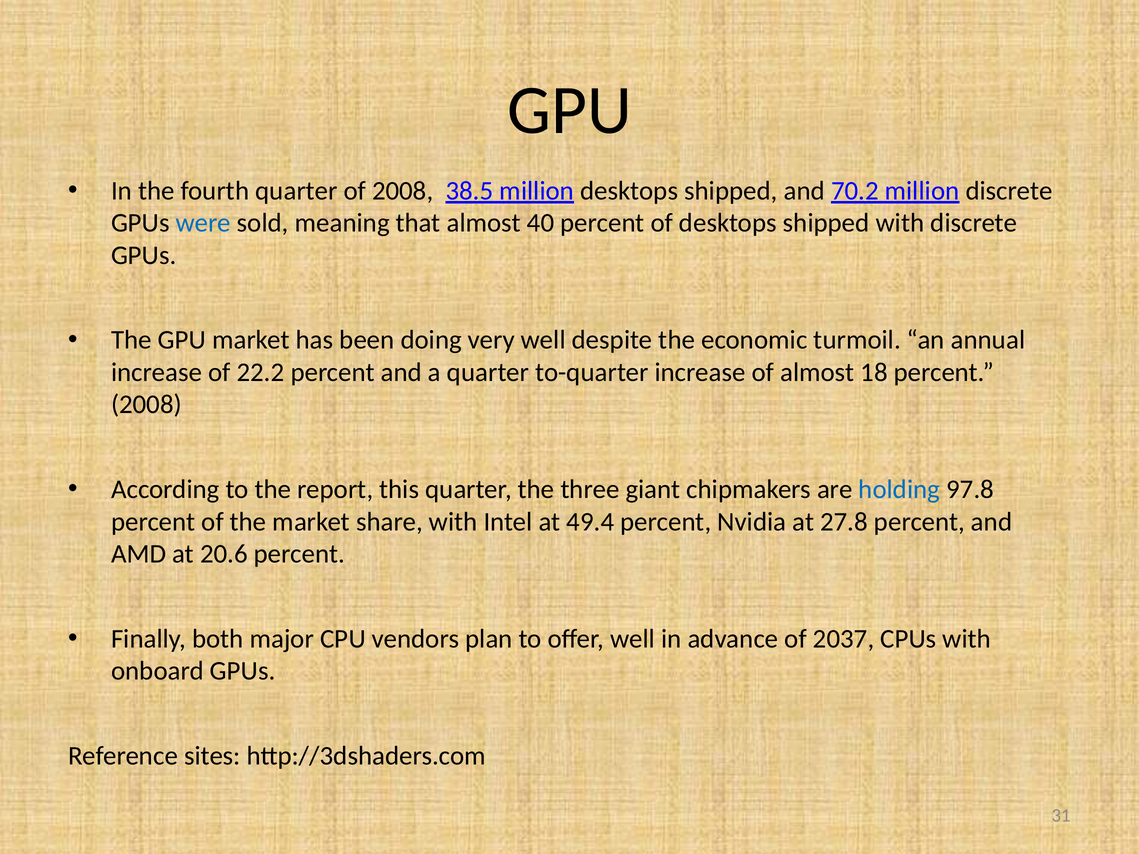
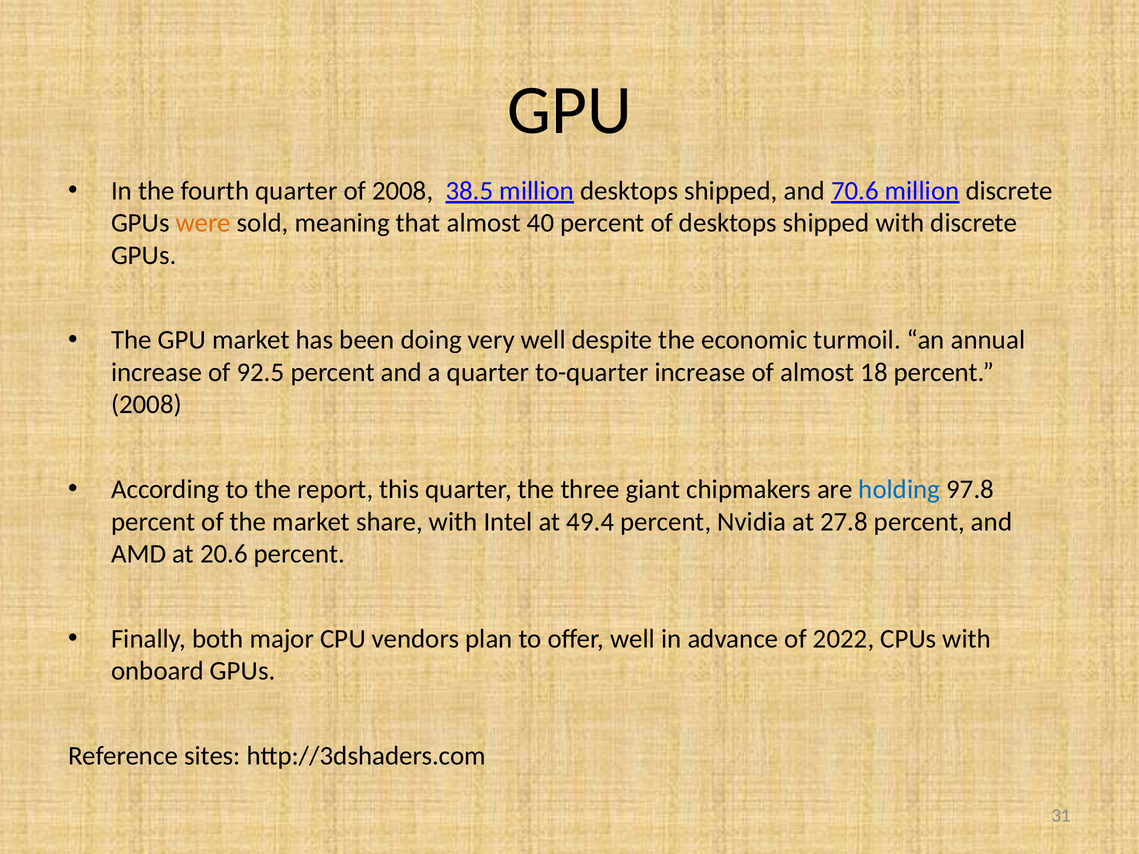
70.2: 70.2 -> 70.6 (855, 191)
were colour: blue -> orange (203, 223)
22.2: 22.2 -> 92.5 (260, 372)
2037: 2037 -> 2022 (844, 639)
